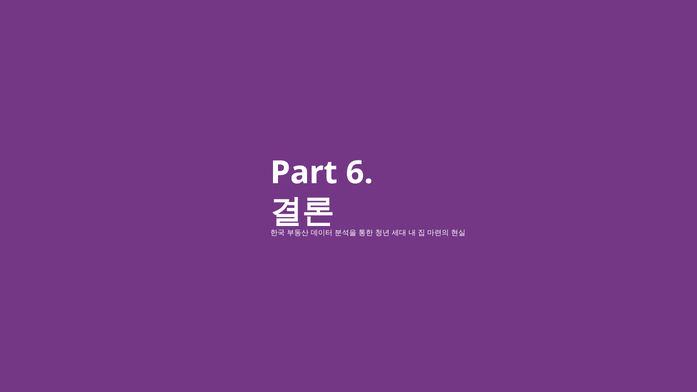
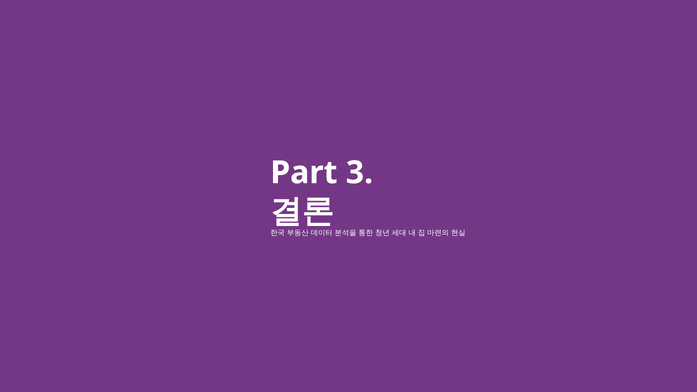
6: 6 -> 3 (359, 173)
